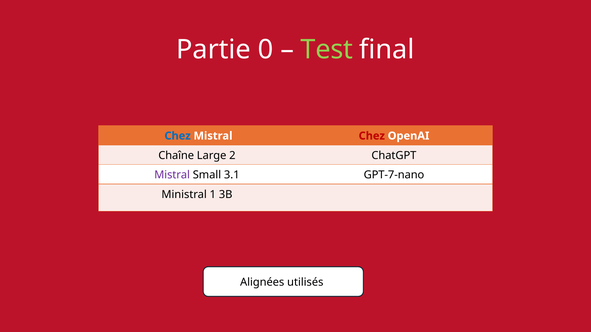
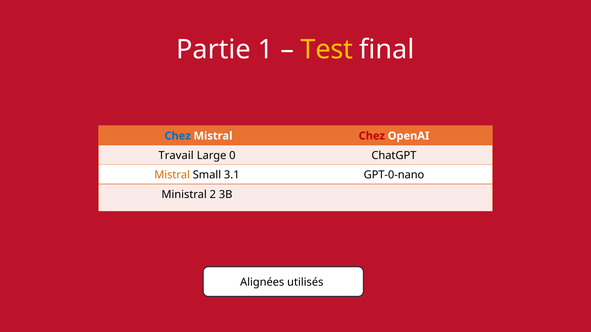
0: 0 -> 1 (266, 50)
Test colour: light green -> yellow (327, 50)
Chaîne: Chaîne -> Travail (176, 156)
2: 2 -> 0 (232, 156)
Mistral colour: purple -> orange (172, 175)
GPT-7-nano: GPT-7-nano -> GPT-0-nano (394, 175)
1: 1 -> 2 (213, 195)
